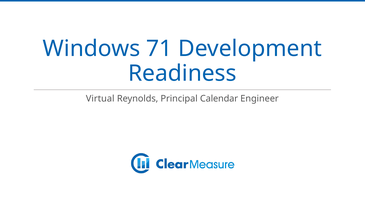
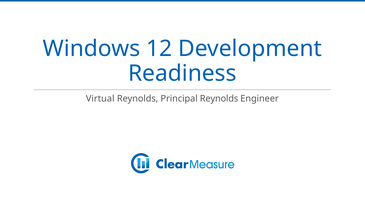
71: 71 -> 12 (159, 49)
Principal Calendar: Calendar -> Reynolds (219, 99)
